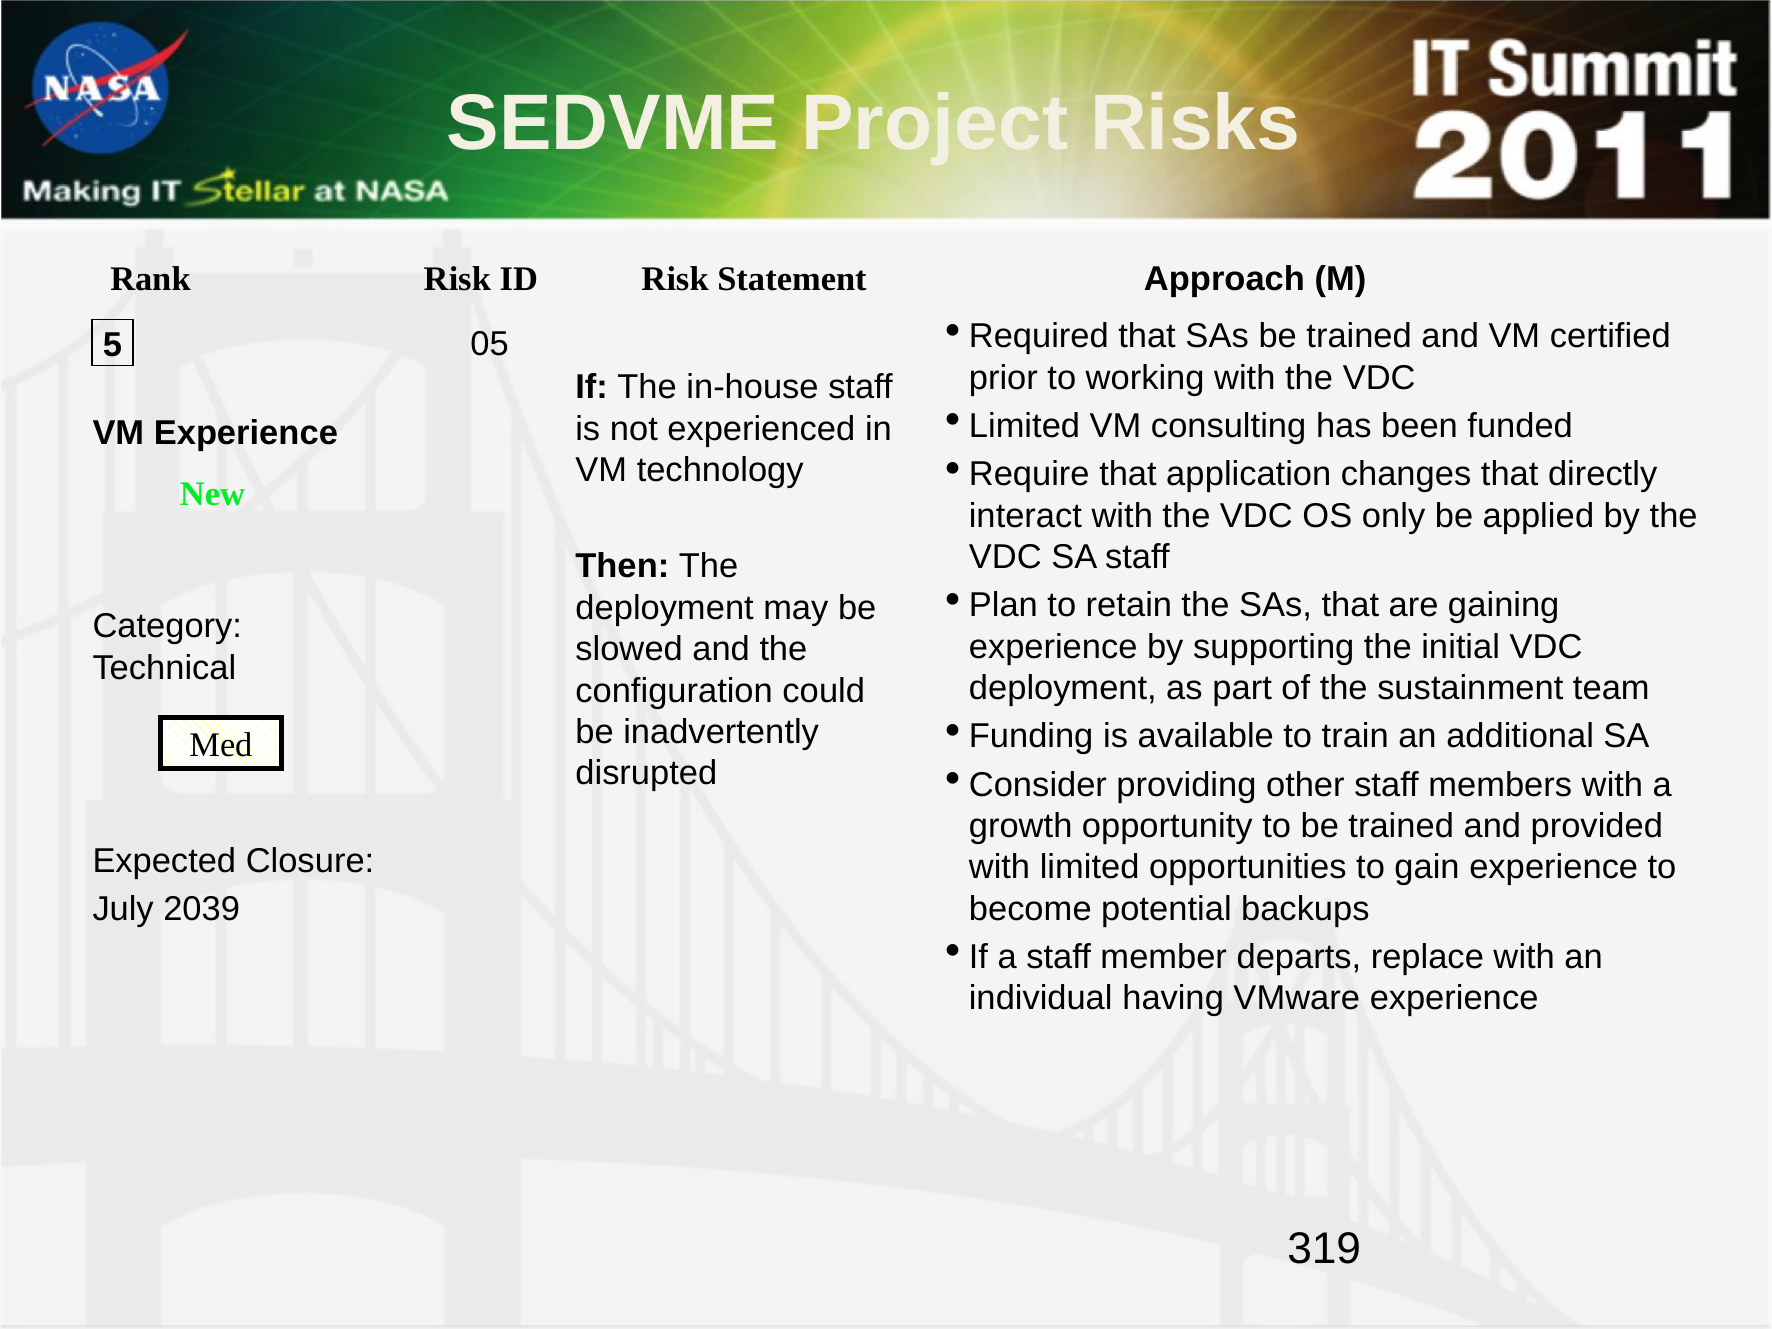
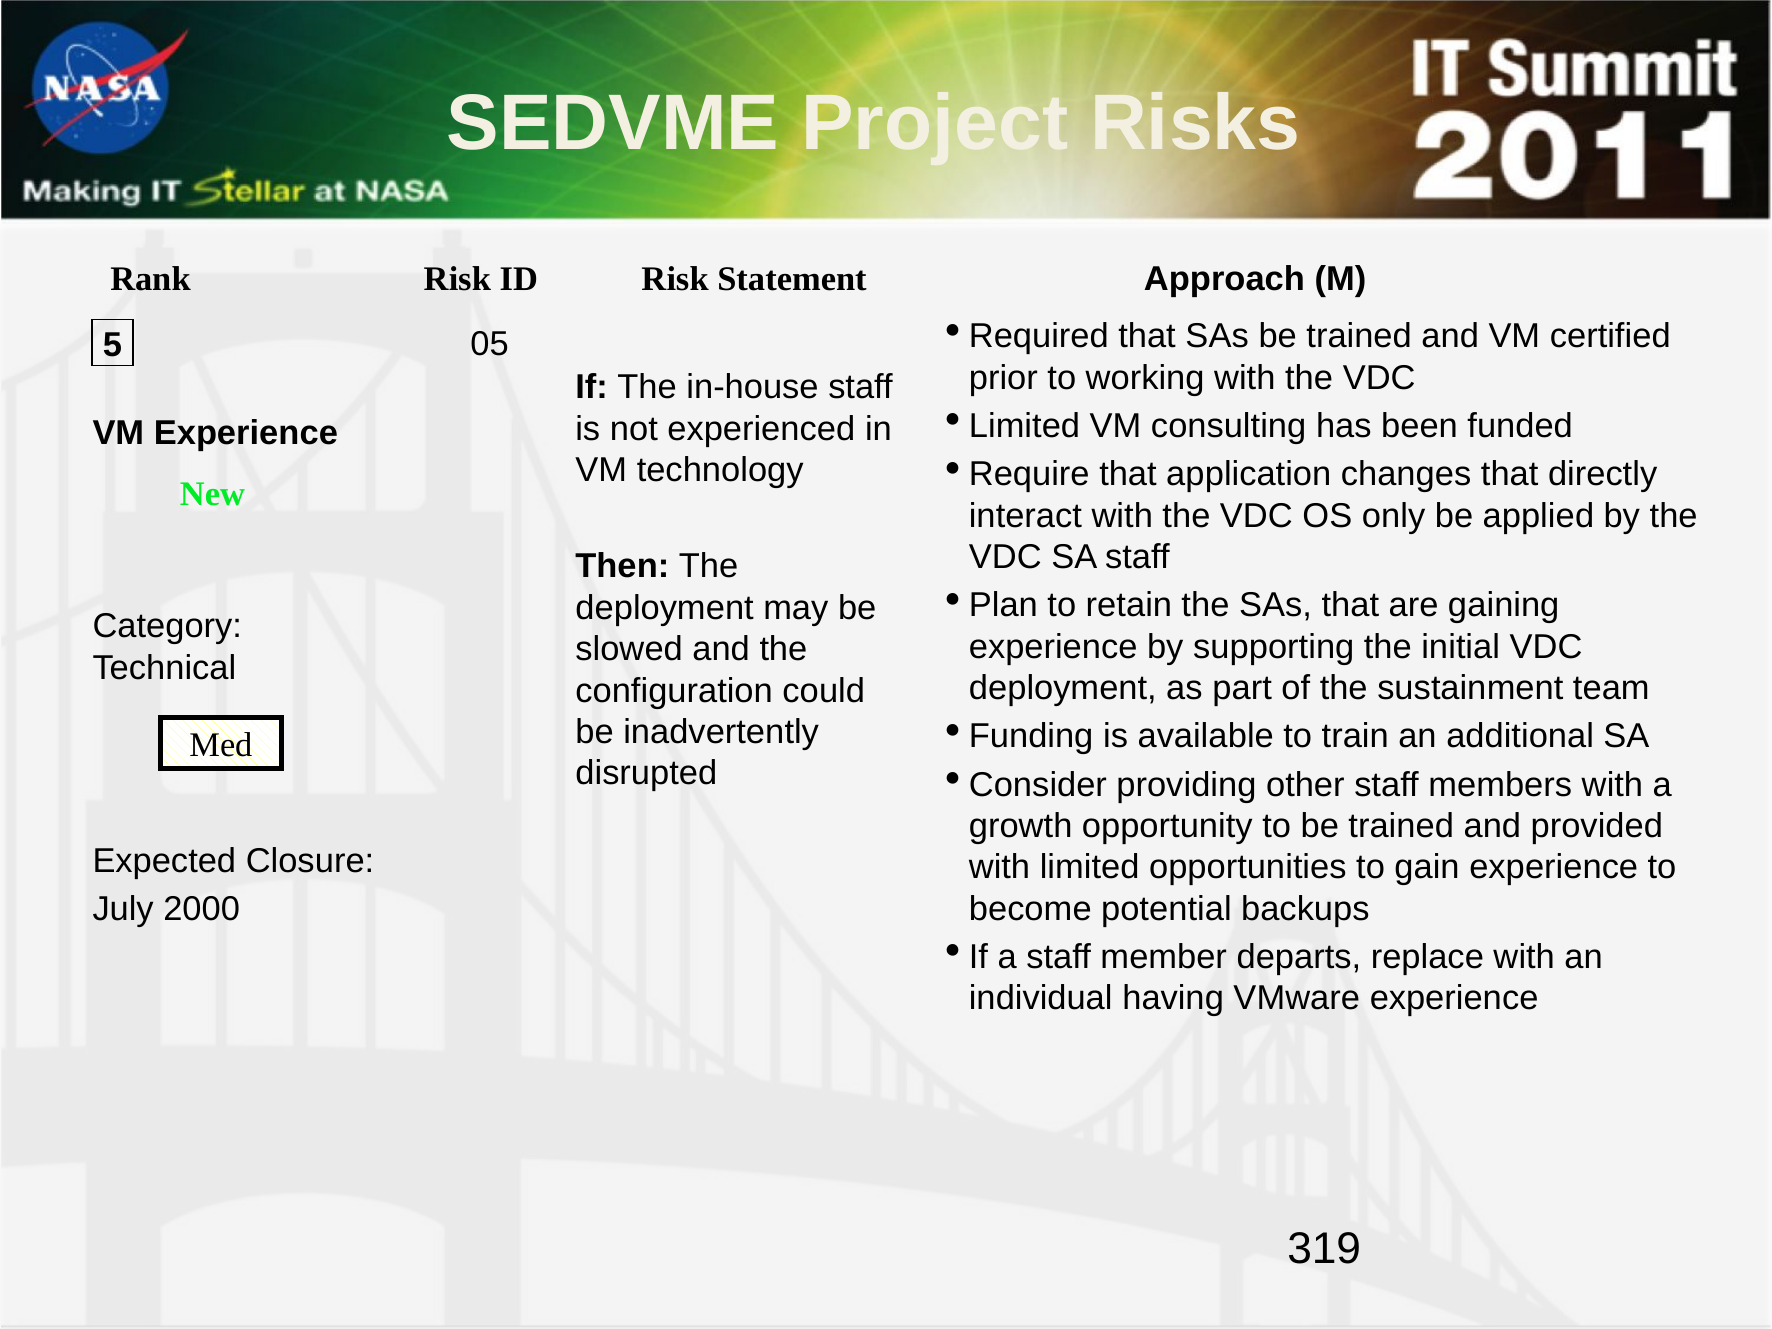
2039: 2039 -> 2000 (202, 909)
